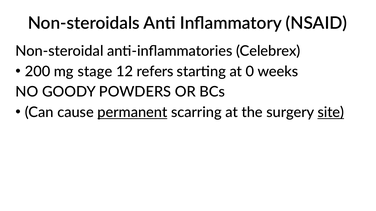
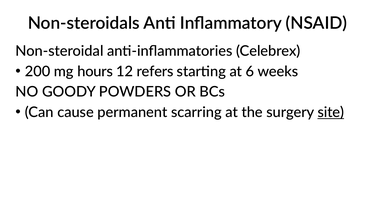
stage: stage -> hours (95, 72)
0: 0 -> 6 (250, 72)
permanent underline: present -> none (132, 113)
